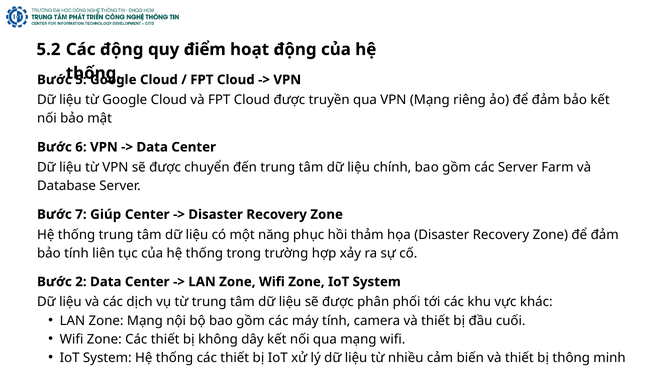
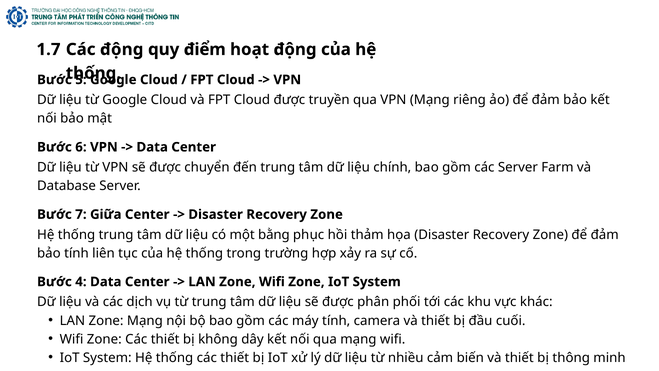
5.2: 5.2 -> 1.7 (48, 49)
Giúp: Giúp -> Giữa (106, 214)
năng: năng -> bằng (274, 234)
2: 2 -> 4 (81, 282)
